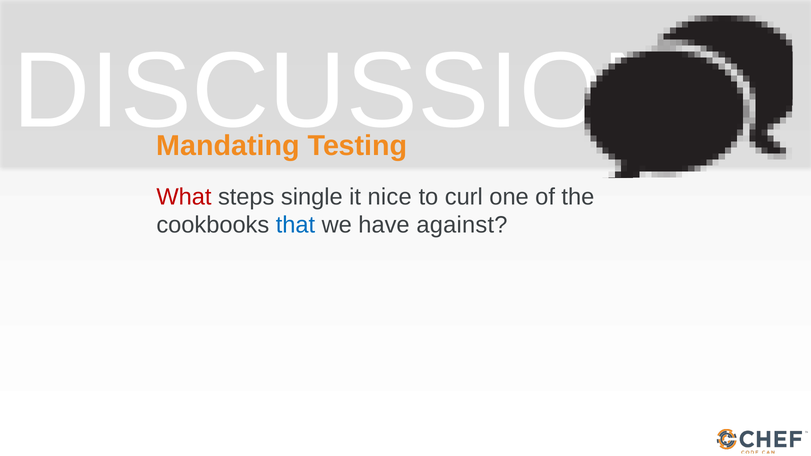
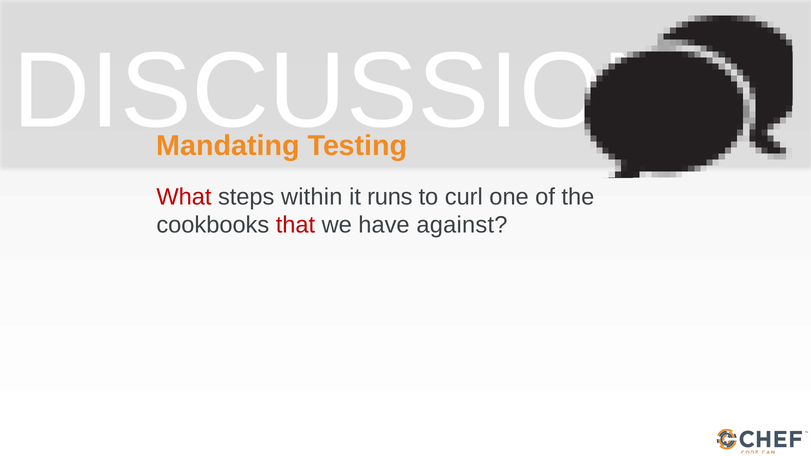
single: single -> within (312, 197)
nice: nice -> runs (390, 197)
that colour: blue -> red (295, 225)
